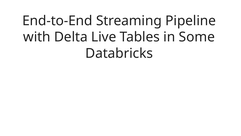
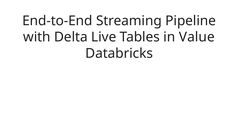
Some: Some -> Value (197, 37)
